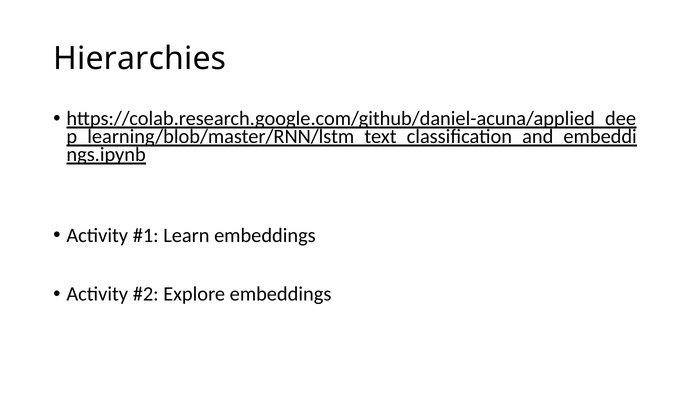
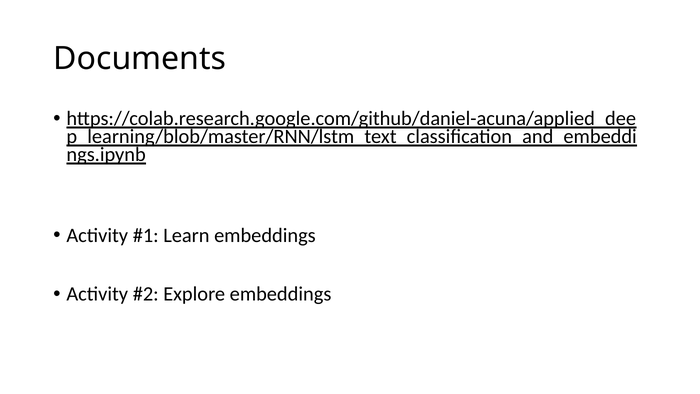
Hierarchies: Hierarchies -> Documents (140, 59)
